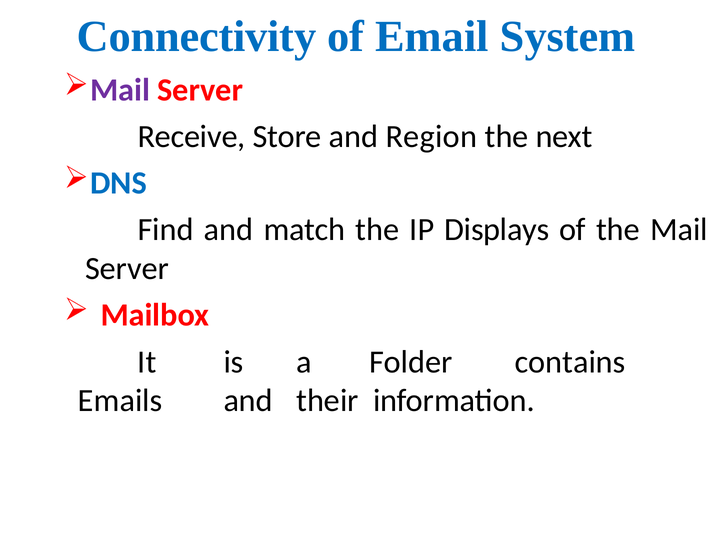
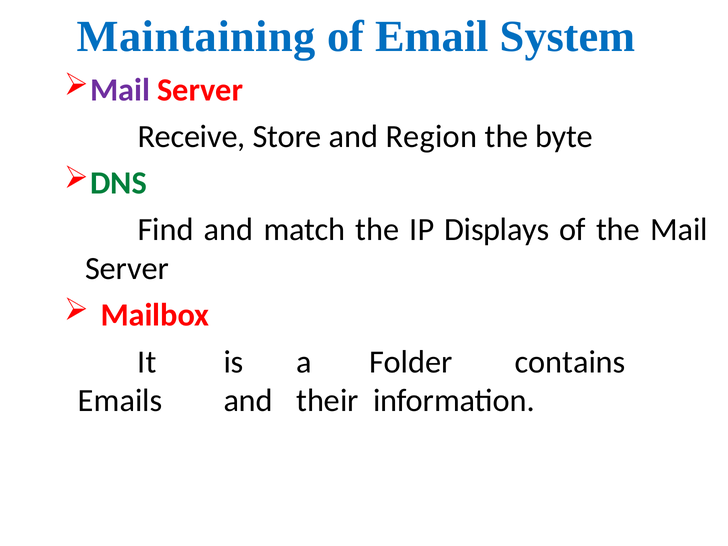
Connectivity: Connectivity -> Maintaining (196, 37)
next: next -> byte (564, 136)
DNS colour: blue -> green (118, 183)
